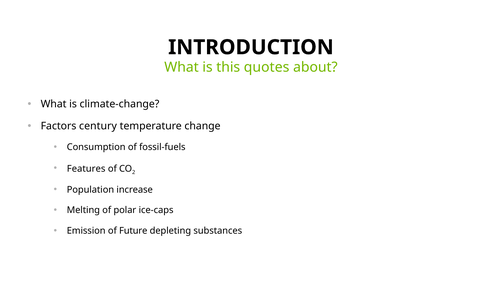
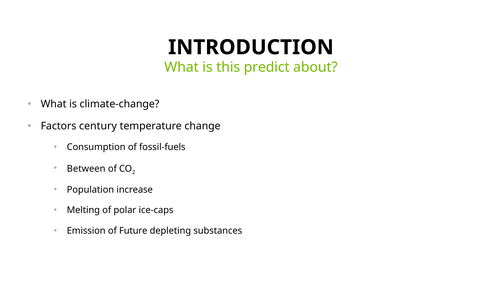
quotes: quotes -> predict (267, 67)
Features: Features -> Between (86, 168)
